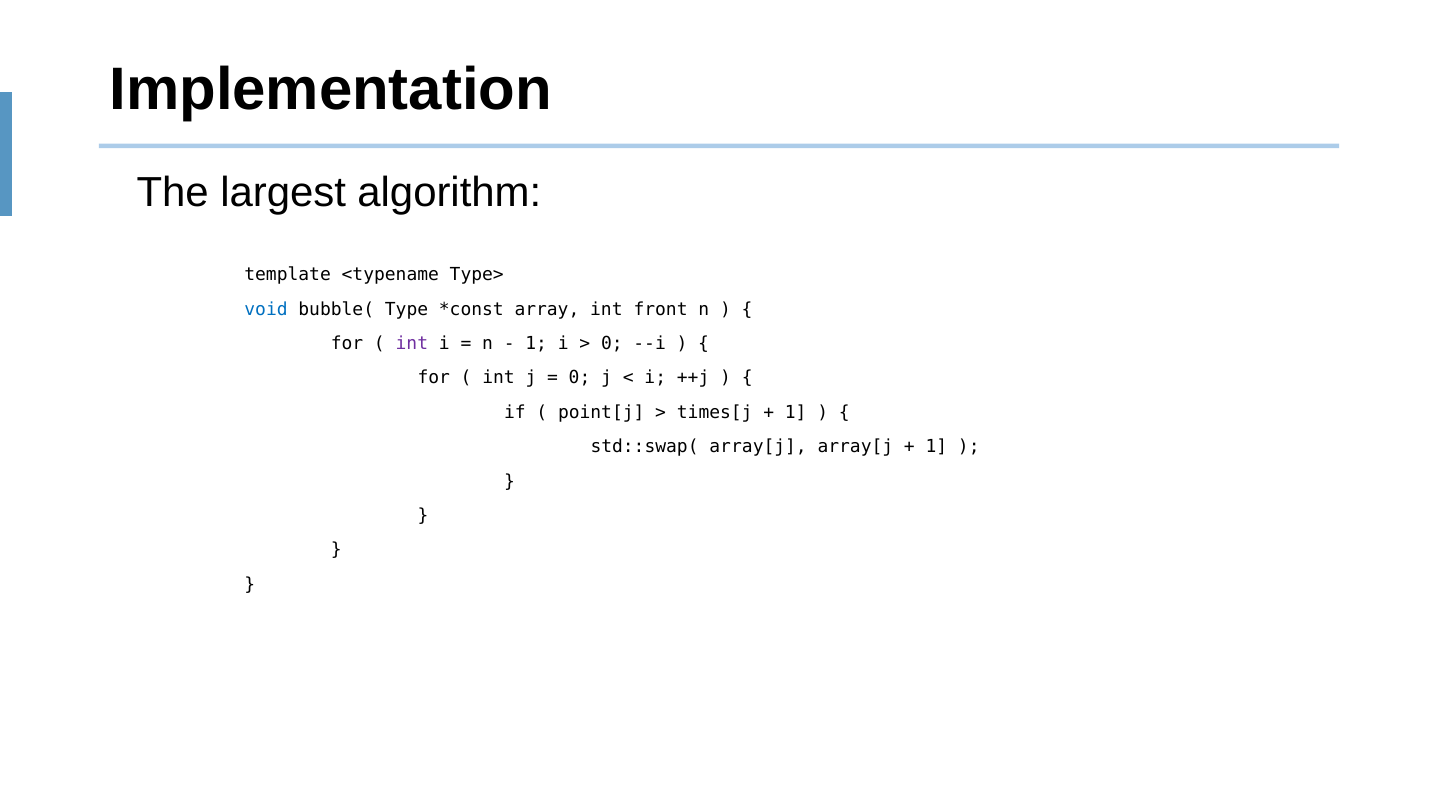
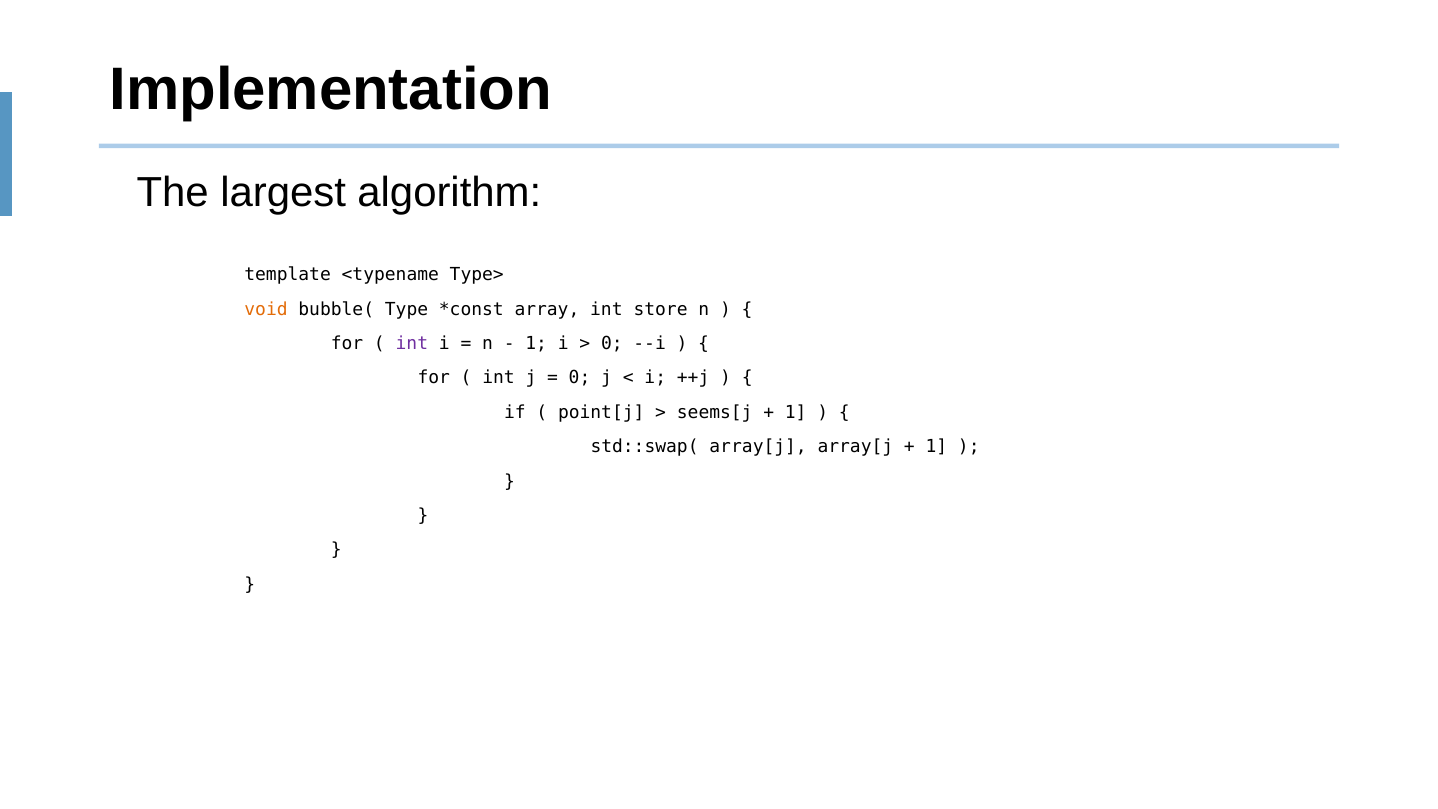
void colour: blue -> orange (266, 309)
front: front -> store (661, 309)
times[j: times[j -> seems[j (715, 412)
